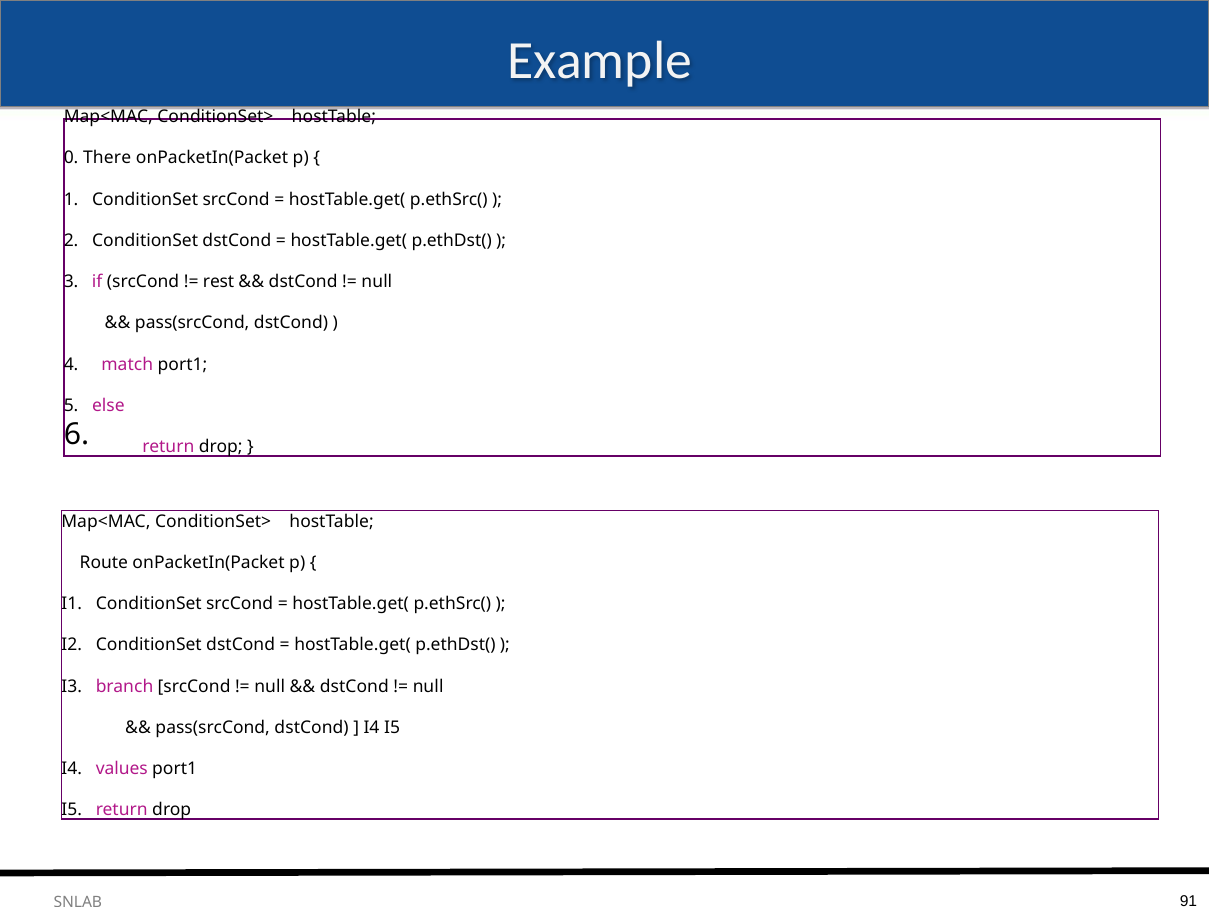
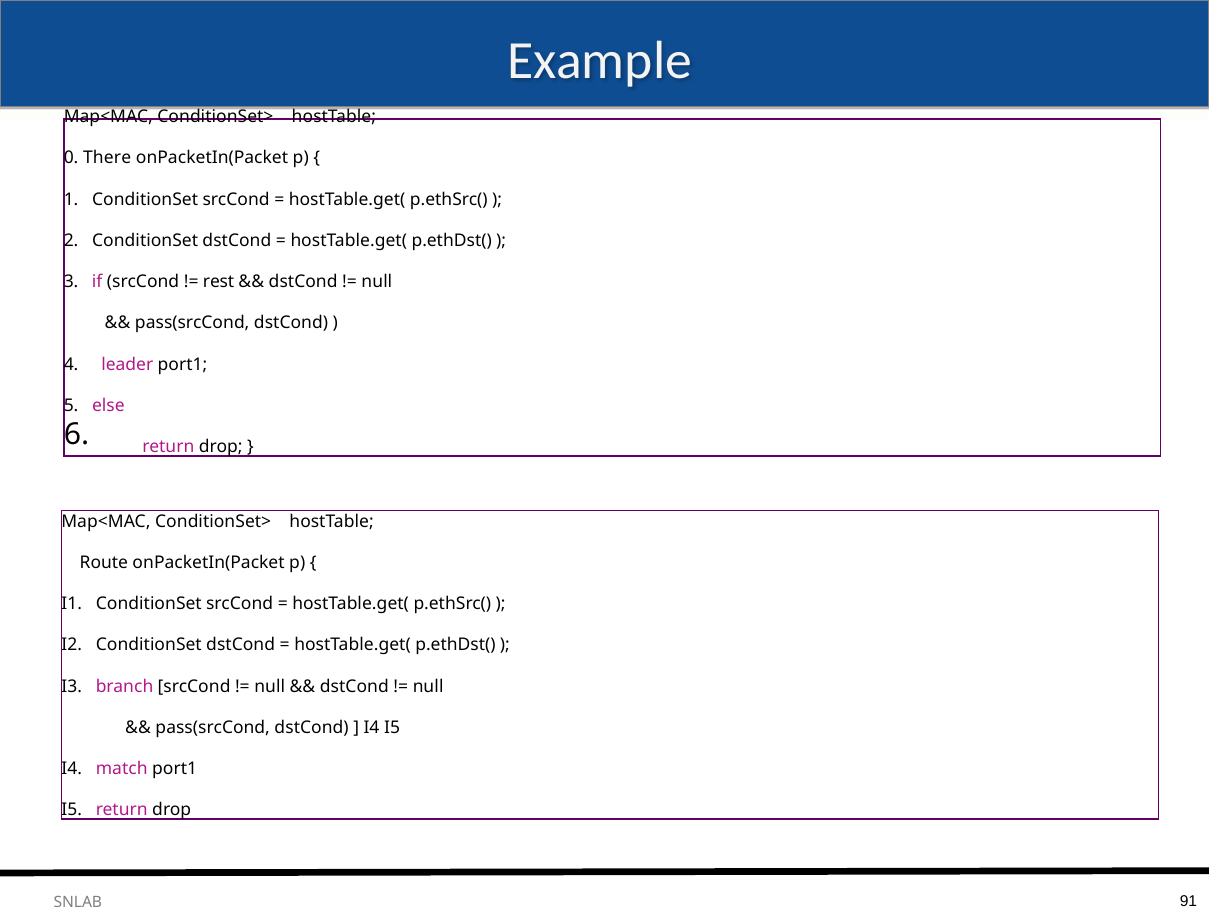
match: match -> leader (127, 364)
values: values -> match (122, 769)
